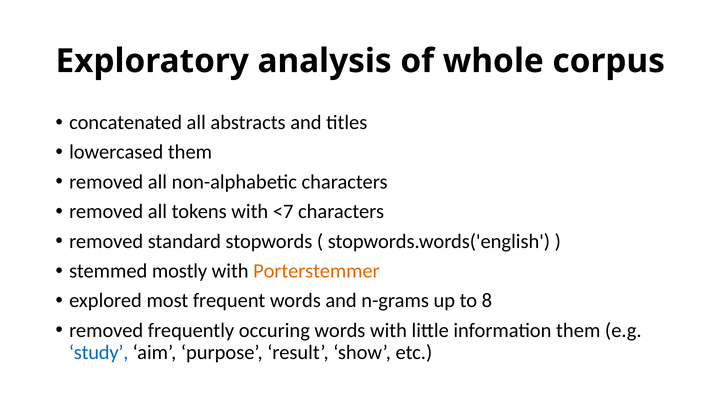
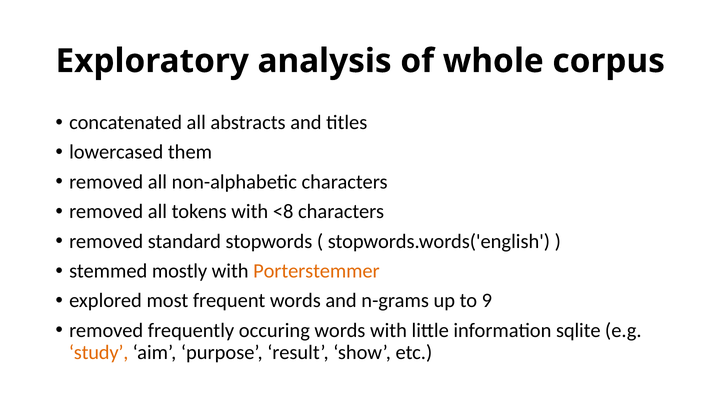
<7: <7 -> <8 (283, 212)
8: 8 -> 9 (487, 301)
information them: them -> sqlite (578, 331)
study colour: blue -> orange (99, 353)
